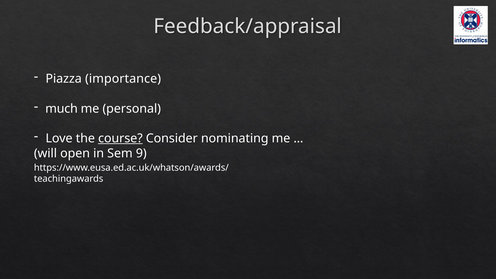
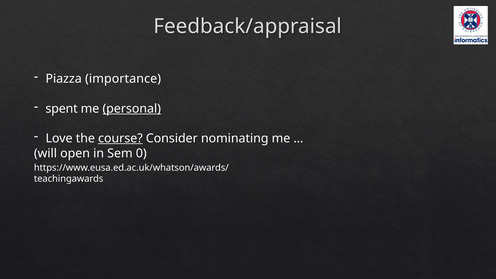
much: much -> spent (62, 109)
personal underline: none -> present (132, 109)
9: 9 -> 0 (141, 153)
